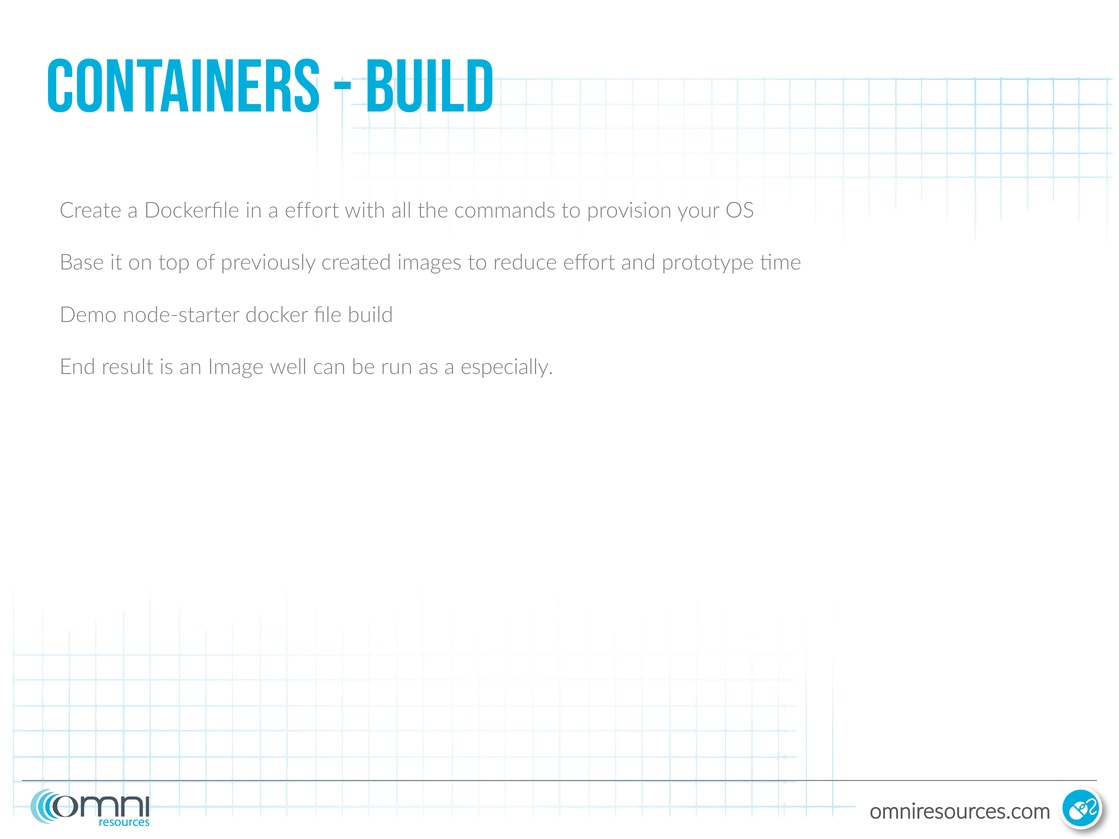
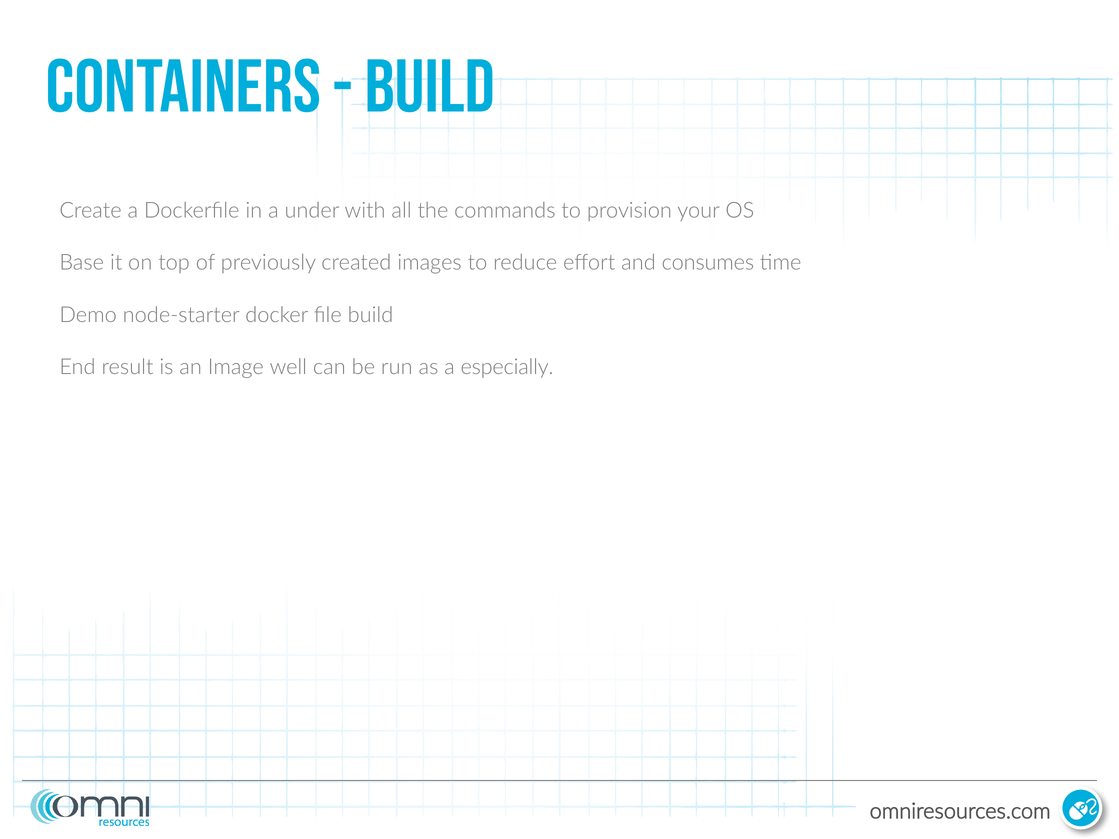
a effort: effort -> under (312, 211)
prototype: prototype -> consumes (708, 263)
